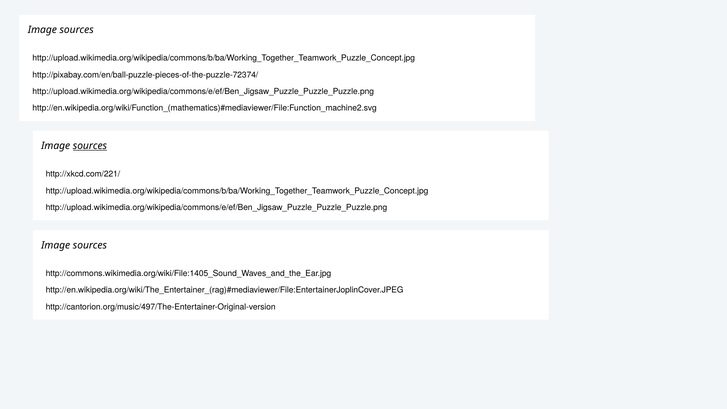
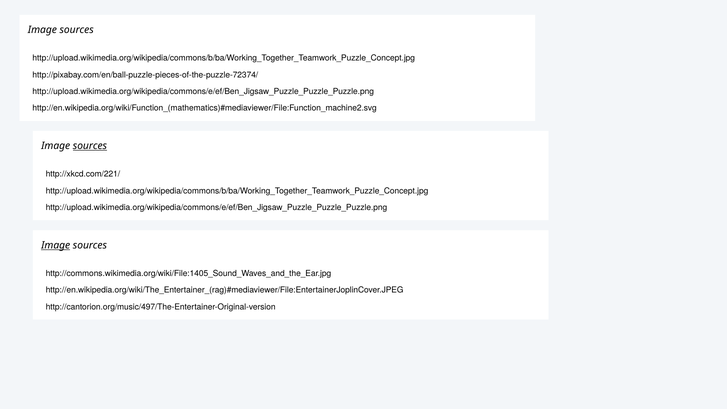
Image underline: none -> present (56, 245)
